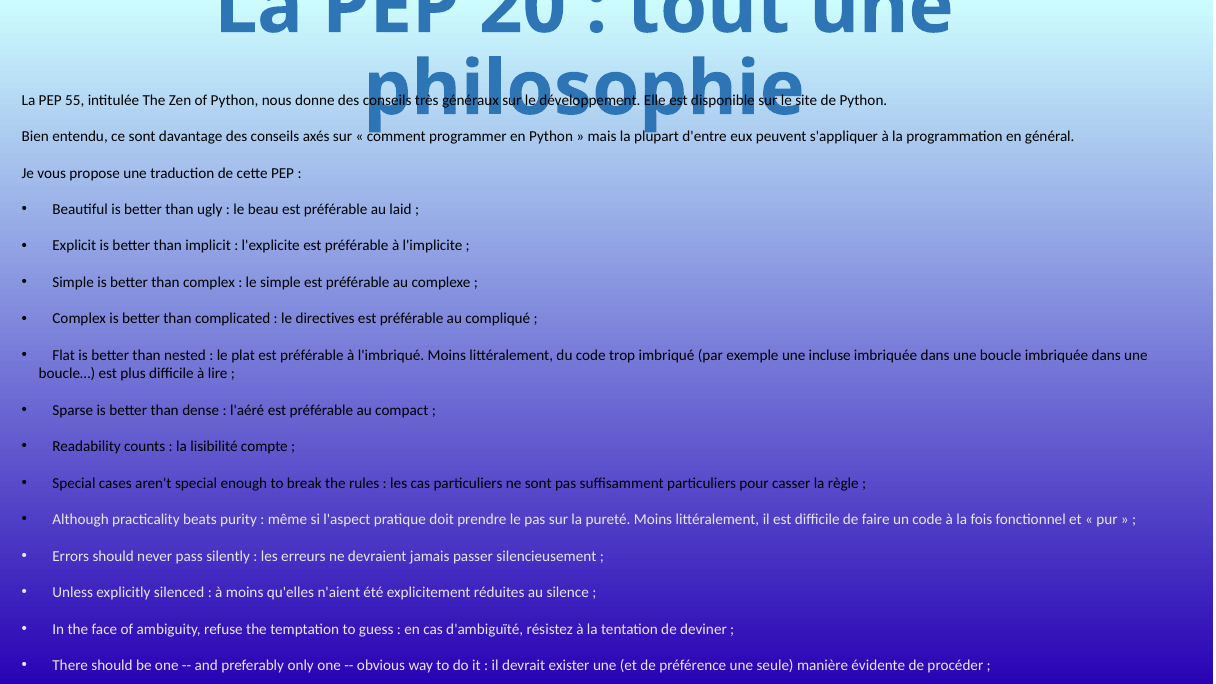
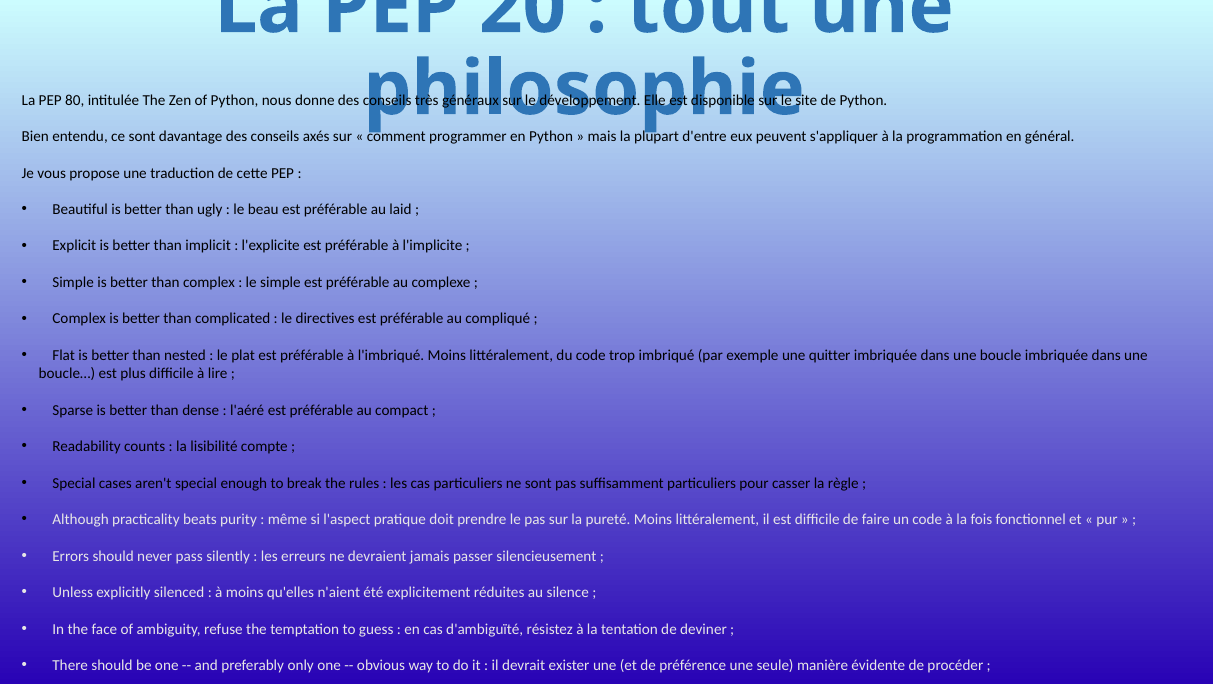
55: 55 -> 80 (75, 100)
incluse: incluse -> quitter (830, 355)
